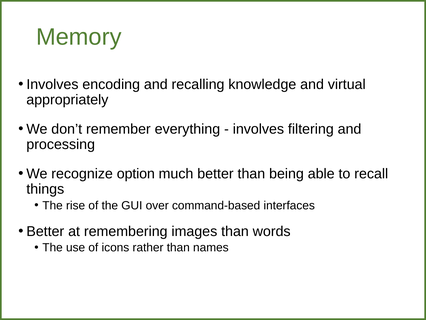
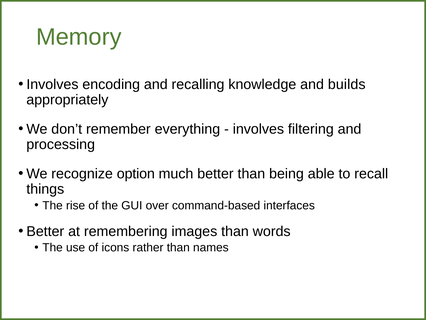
virtual: virtual -> builds (347, 84)
